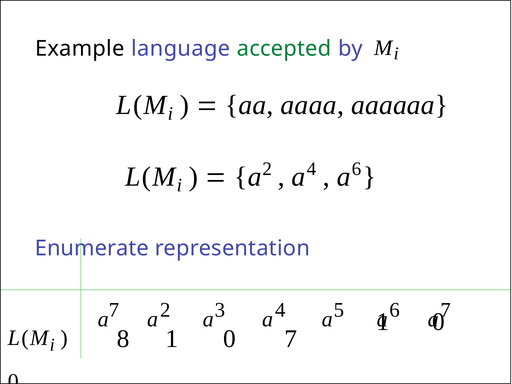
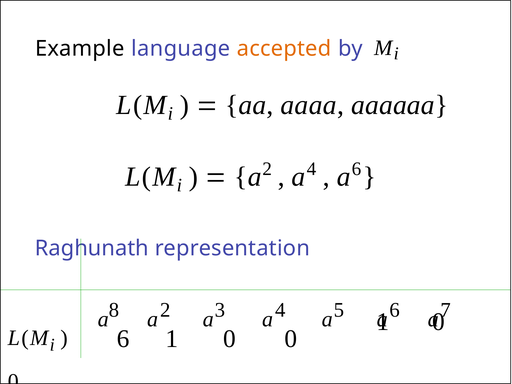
accepted colour: green -> orange (284, 49)
Enumerate: Enumerate -> Raghunath (92, 248)
7: 7 -> 8 (114, 310)
8: 8 -> 6 (123, 339)
1 0 7: 7 -> 0 (291, 339)
